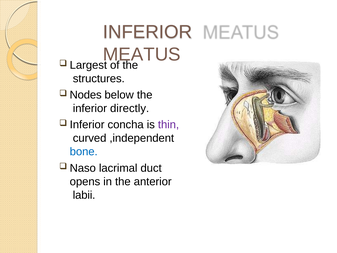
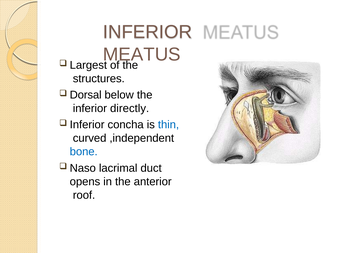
Nodes: Nodes -> Dorsal (86, 95)
thin colour: purple -> blue (168, 125)
labii: labii -> roof (84, 195)
